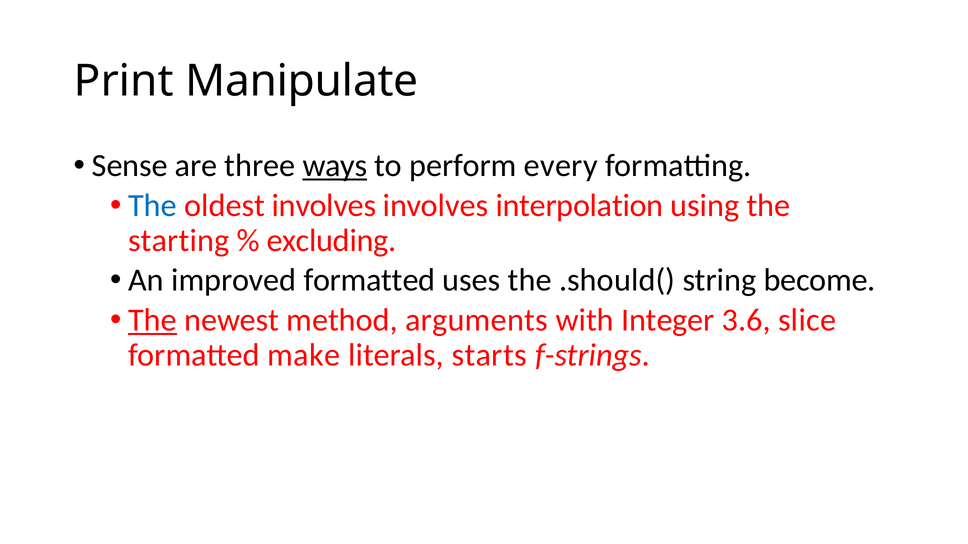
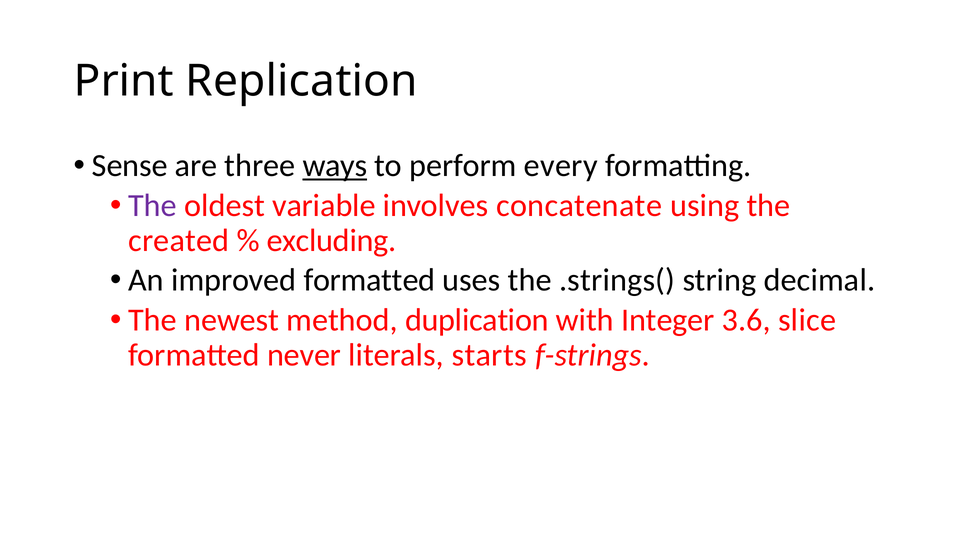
Manipulate: Manipulate -> Replication (302, 81)
The colour: blue -> purple (153, 206)
oldest involves: involves -> variable (324, 206)
interpolation: interpolation -> concatenate (579, 206)
starting: starting -> created (179, 241)
.should(: .should( -> .strings( (617, 280)
become: become -> decimal (819, 280)
The underline: present -> none (153, 320)
arguments: arguments -> duplication (477, 320)
make: make -> never (304, 355)
